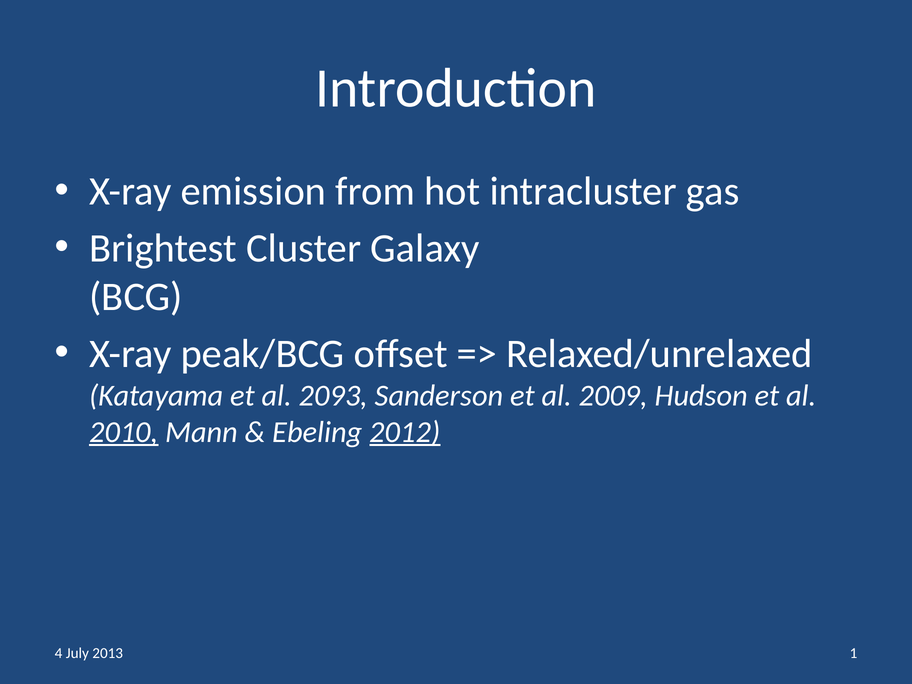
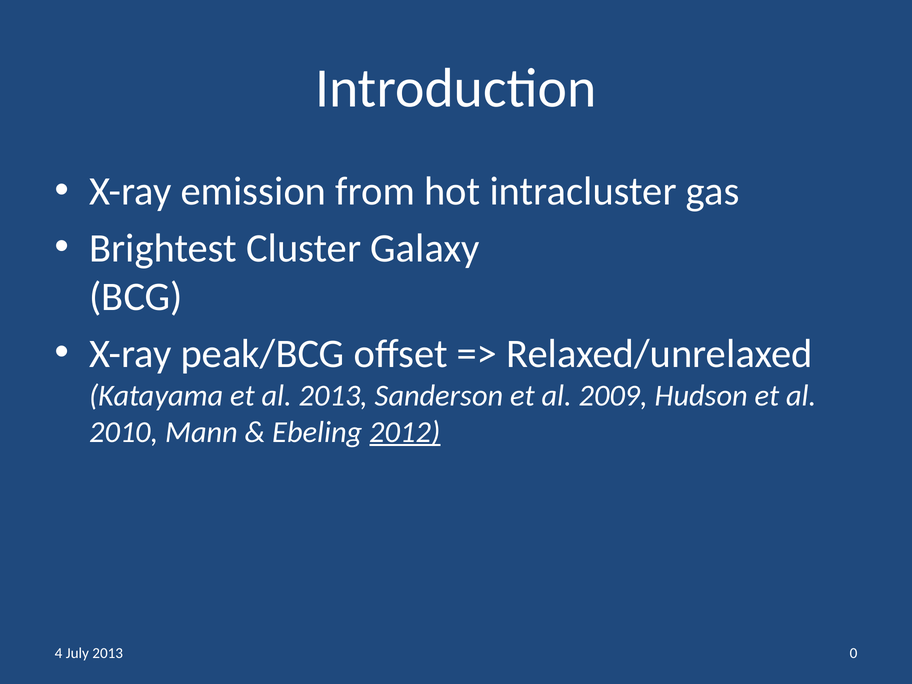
al 2093: 2093 -> 2013 (333, 396)
2010 underline: present -> none (124, 432)
1: 1 -> 0 (854, 653)
